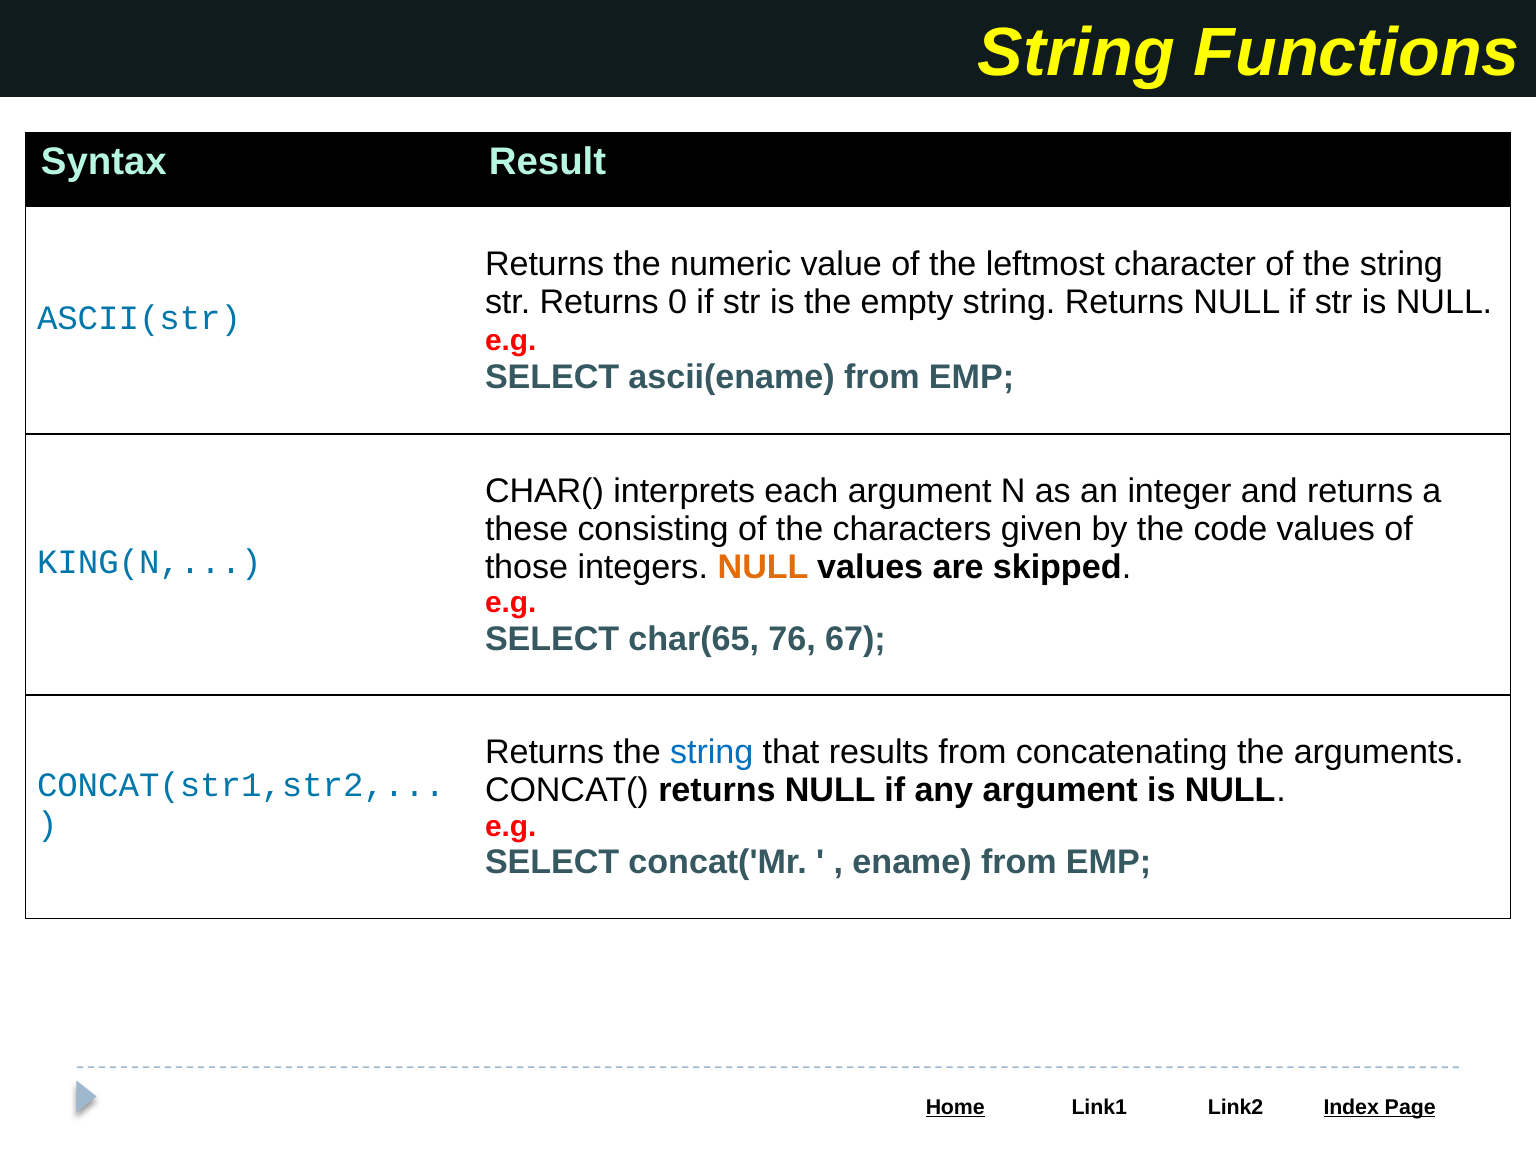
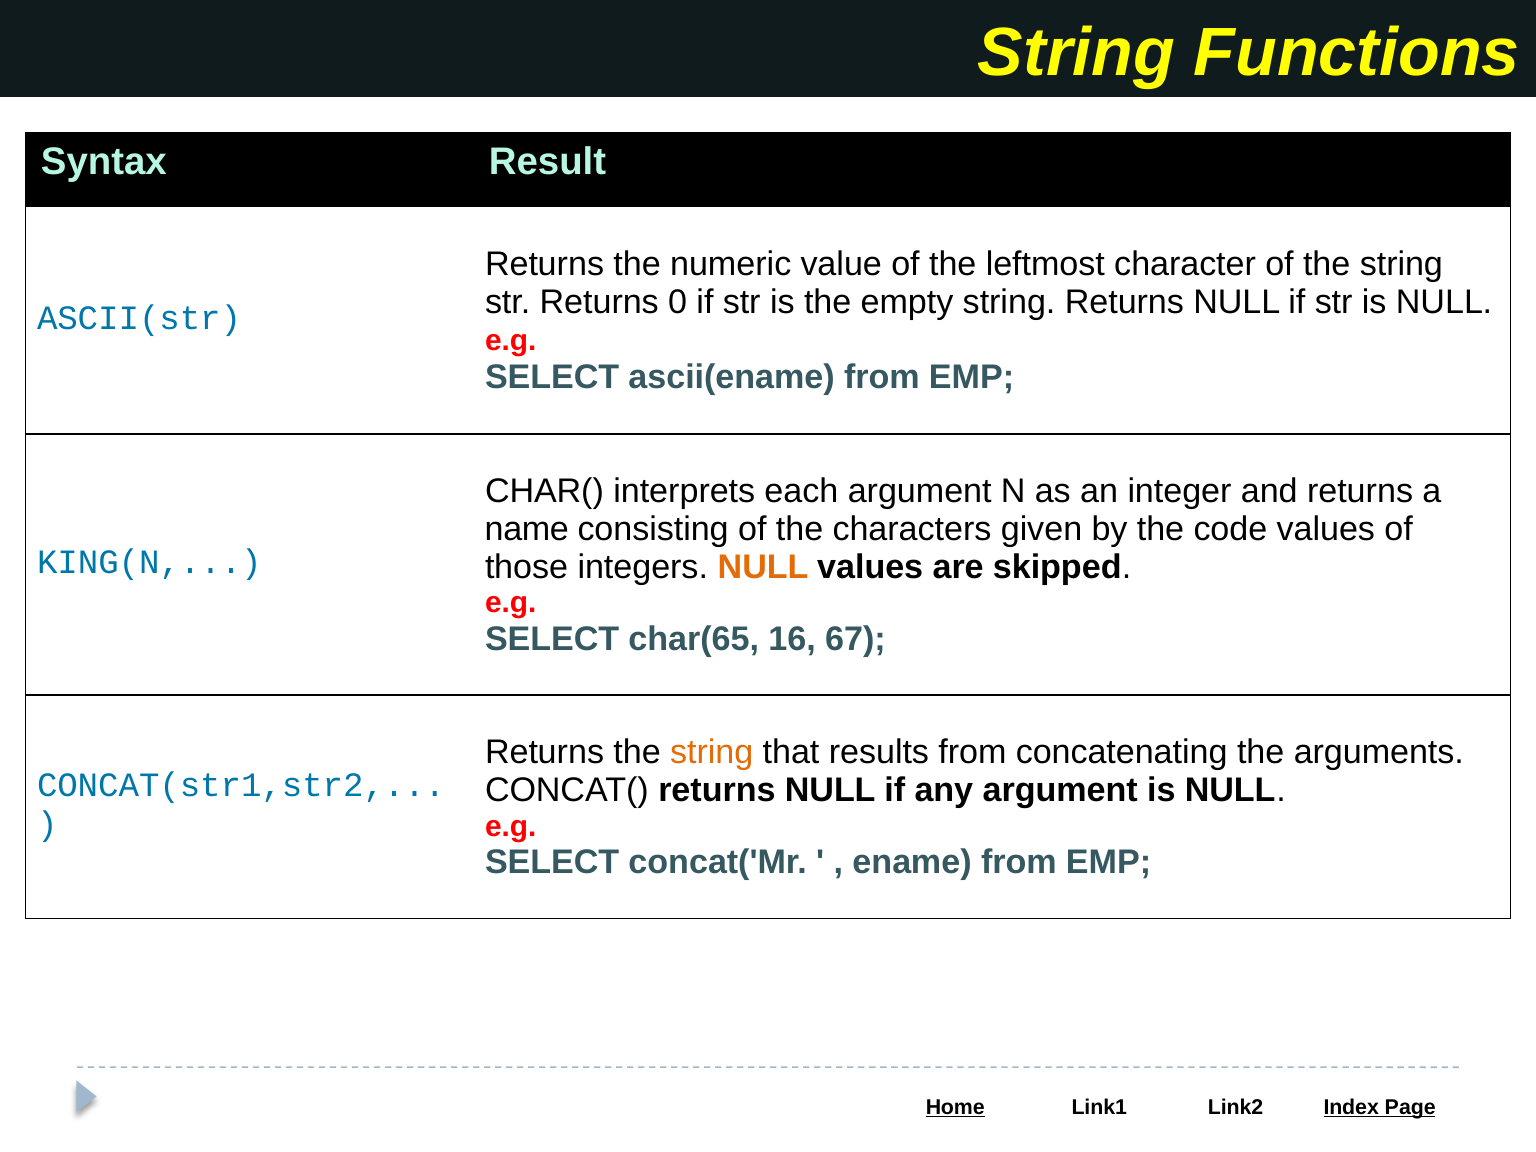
these: these -> name (527, 529)
76: 76 -> 16 (792, 639)
string colour: blue -> orange (712, 753)
